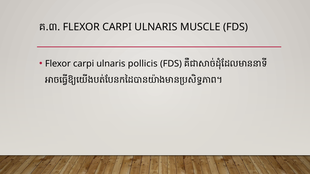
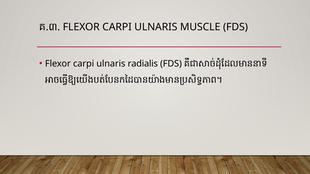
pollicis: pollicis -> radialis (143, 64)
